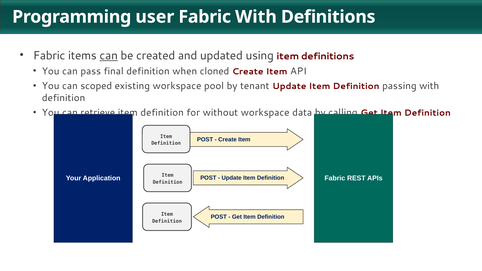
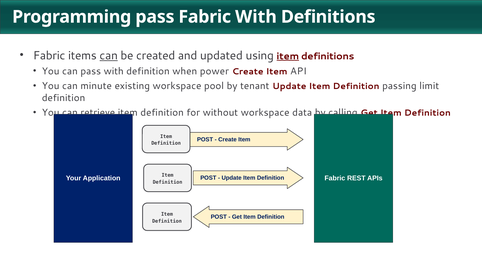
Programming user: user -> pass (155, 17)
item underline: none -> present (288, 56)
pass final: final -> with (114, 71)
cloned: cloned -> power (214, 71)
scoped: scoped -> minute (96, 86)
passing with: with -> limit (429, 86)
